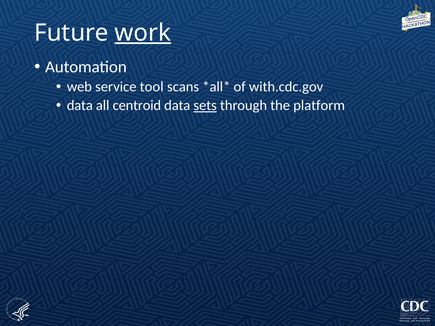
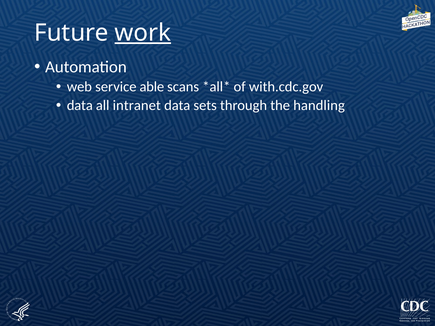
tool: tool -> able (152, 87)
centroid: centroid -> intranet (137, 106)
sets underline: present -> none (205, 106)
platform: platform -> handling (319, 106)
